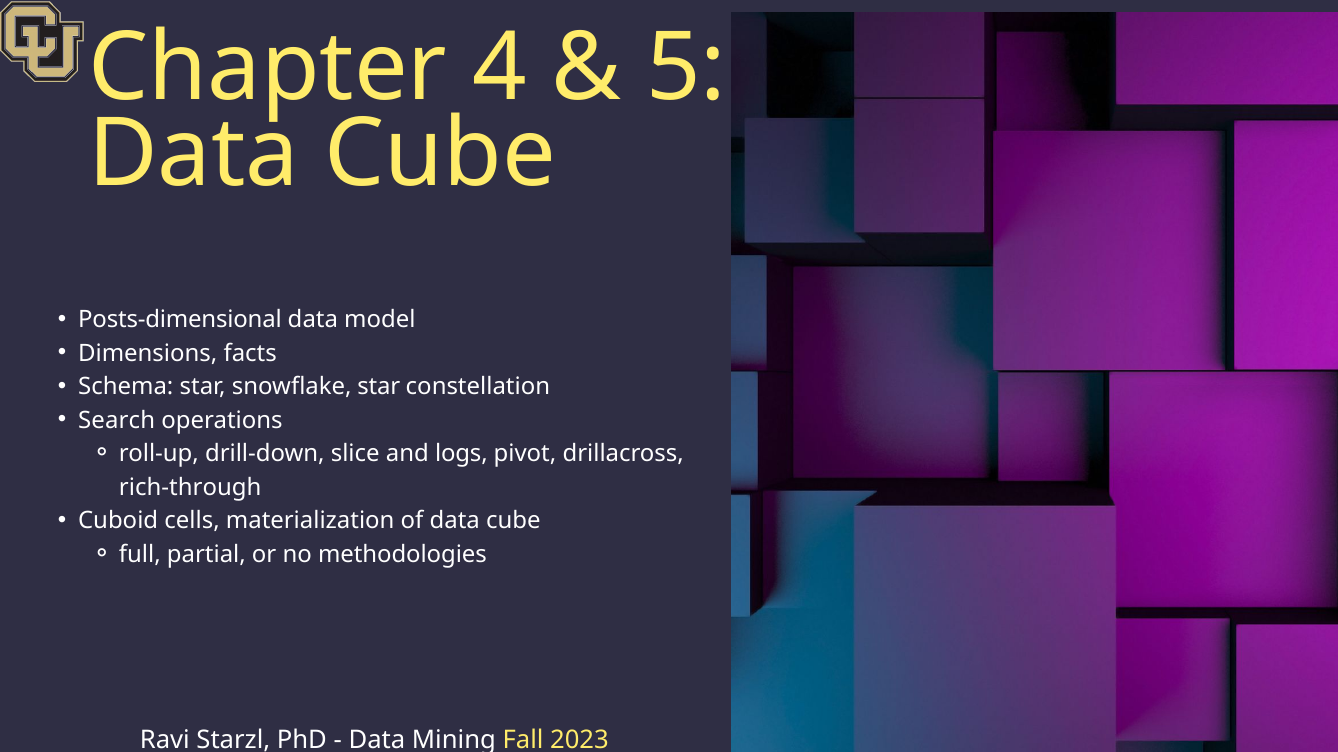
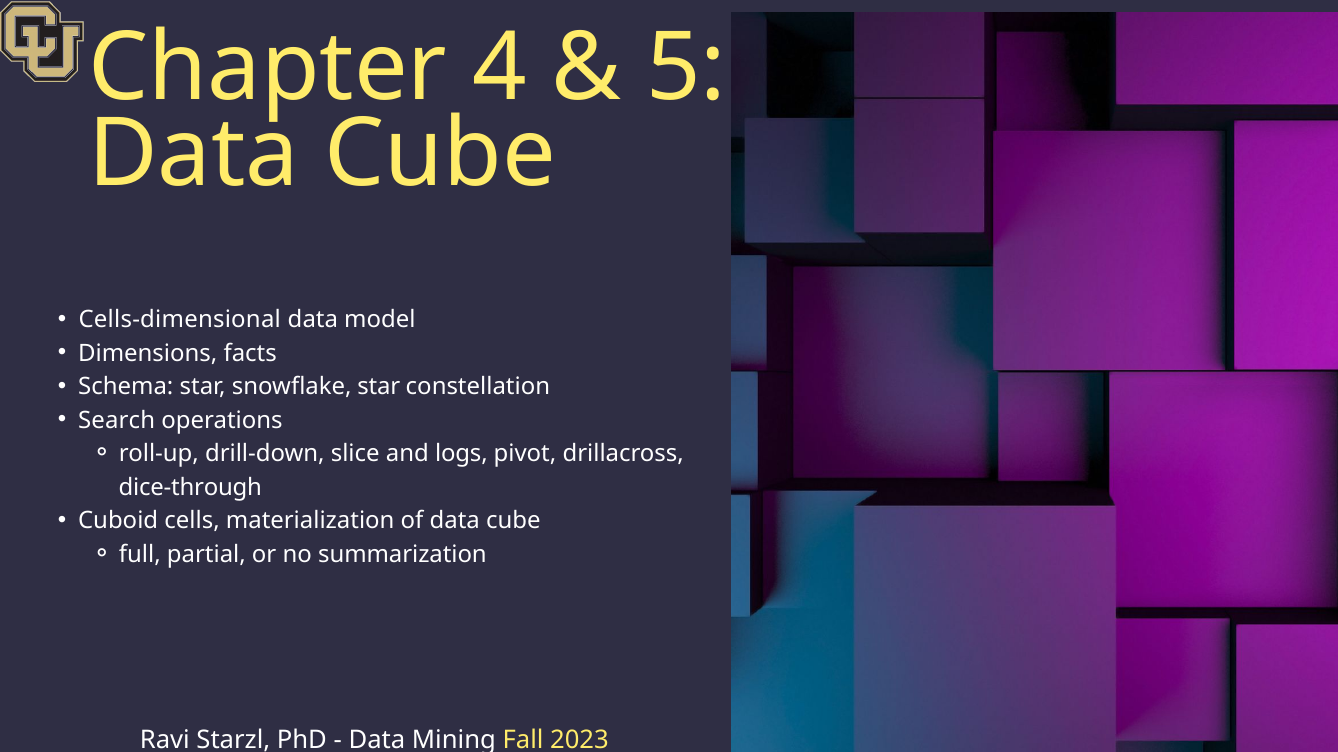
Posts-dimensional: Posts-dimensional -> Cells-dimensional (180, 320)
rich-through: rich-through -> dice-through (190, 488)
methodologies: methodologies -> summarization (402, 555)
